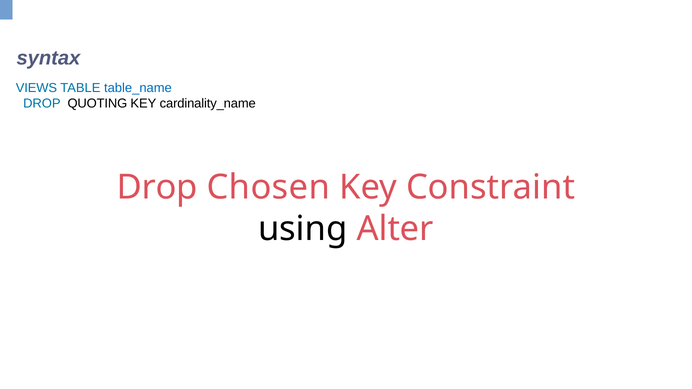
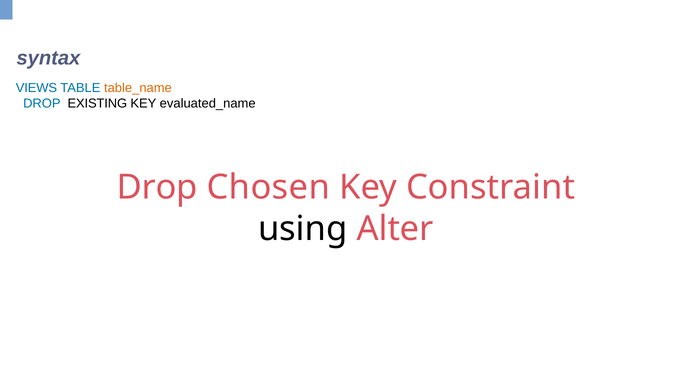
table_name colour: blue -> orange (138, 88)
QUOTING: QUOTING -> EXISTING (97, 104)
cardinality_name: cardinality_name -> evaluated_name (208, 104)
